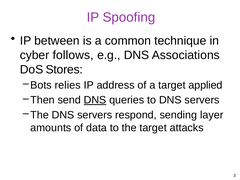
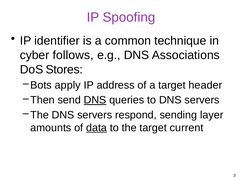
between: between -> identifier (57, 41)
relies: relies -> apply (68, 85)
applied: applied -> header (205, 85)
data underline: none -> present (97, 128)
attacks: attacks -> current (187, 128)
